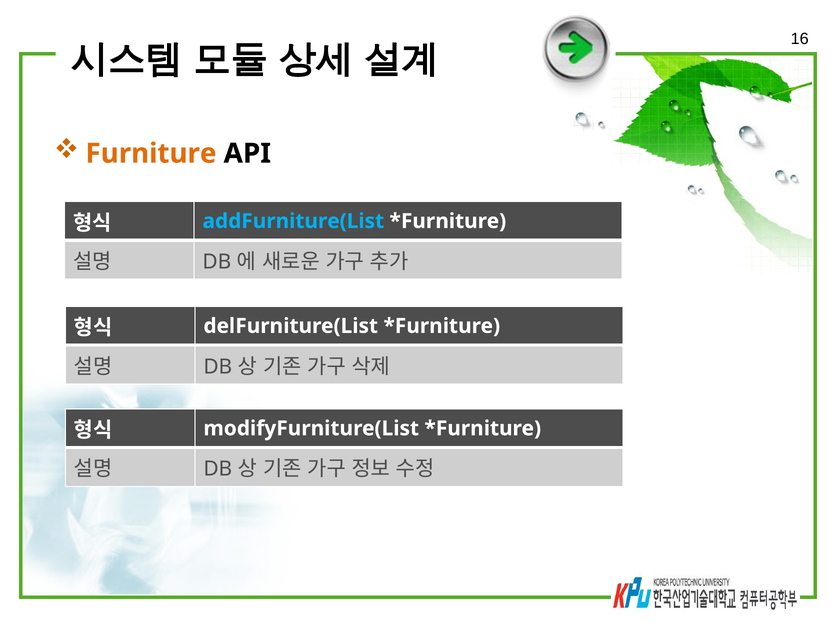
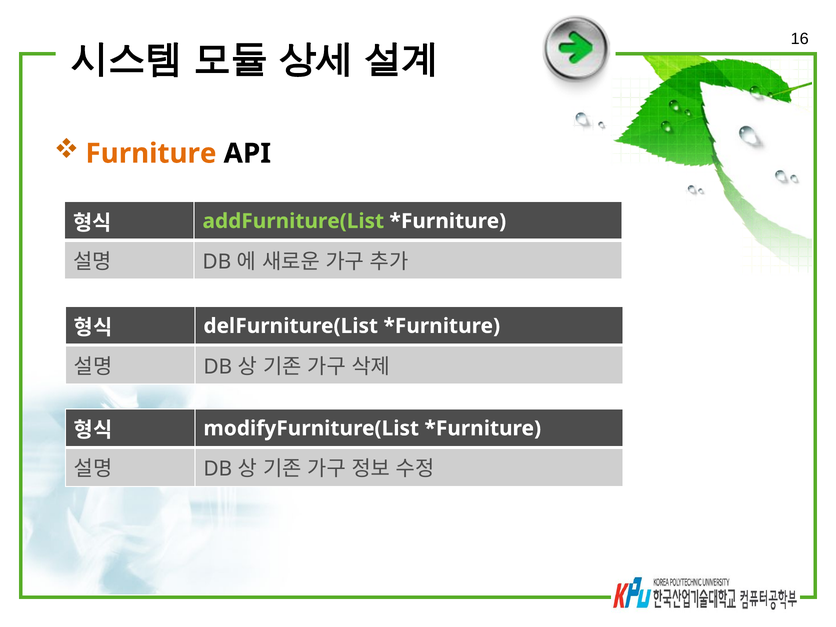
addFurniture(List colour: light blue -> light green (293, 221)
